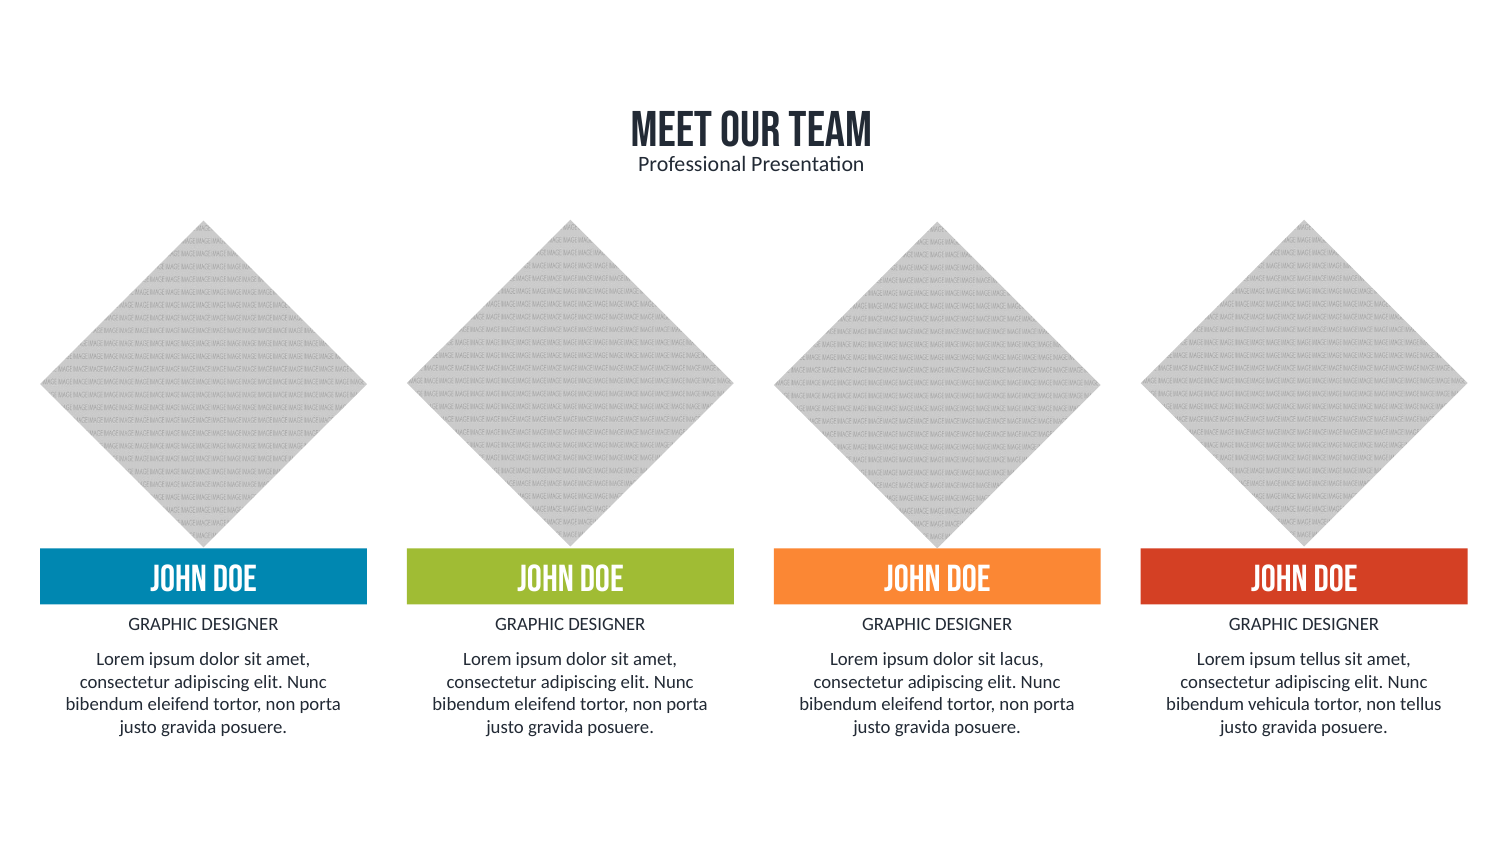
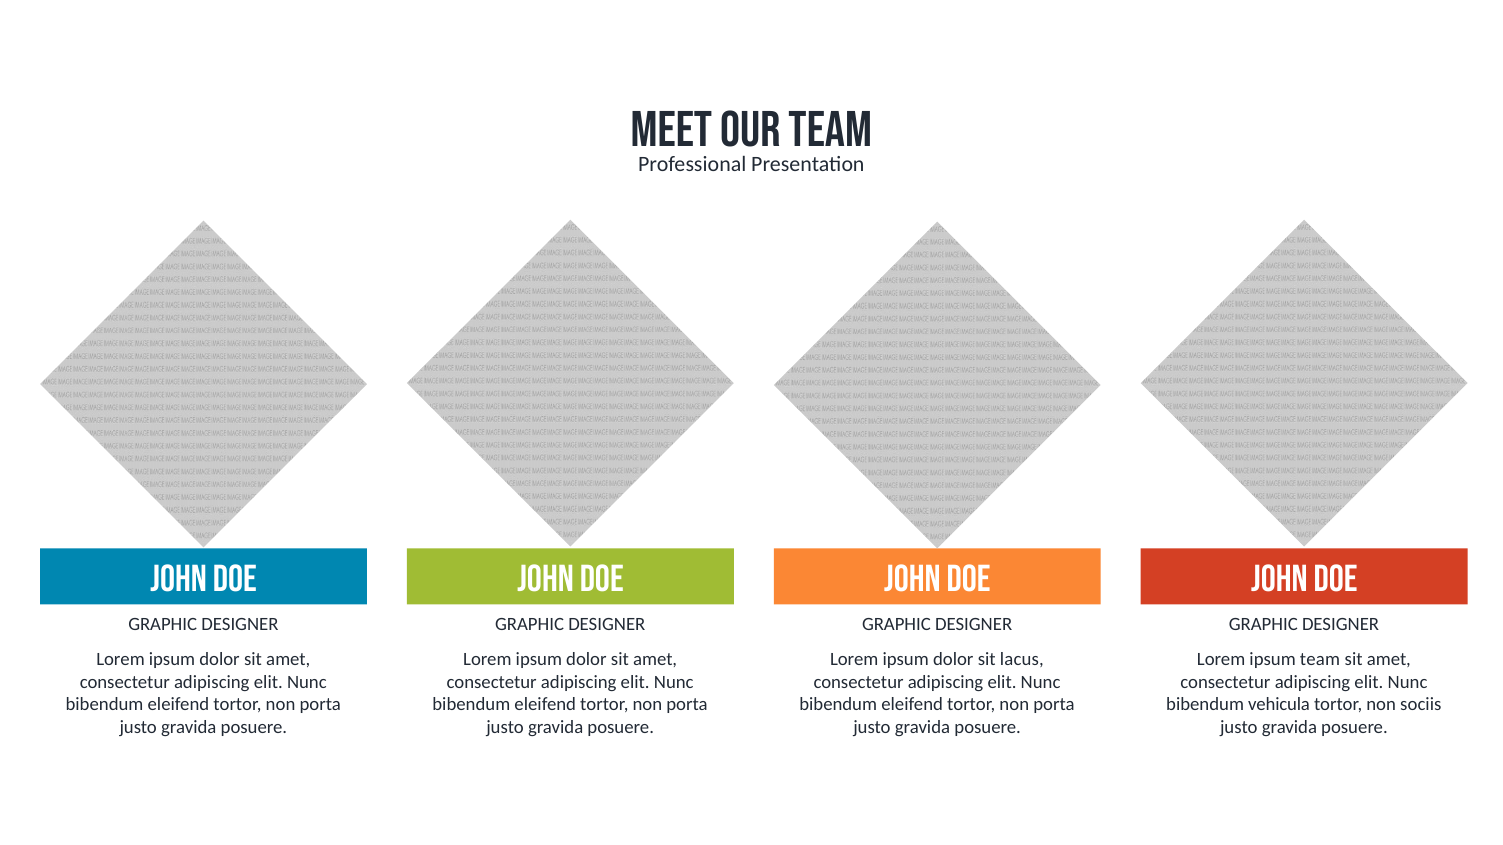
ipsum tellus: tellus -> team (1320, 660)
non tellus: tellus -> sociis (1421, 705)
